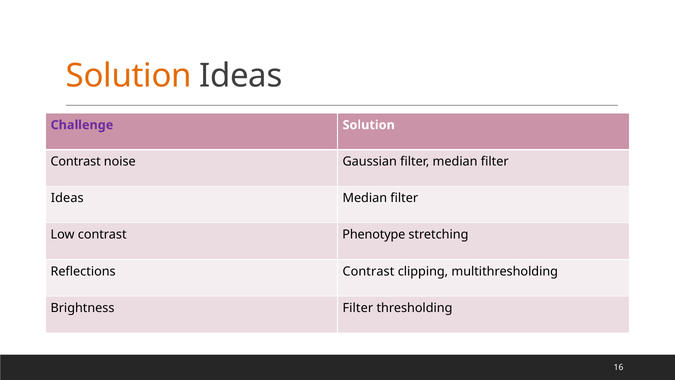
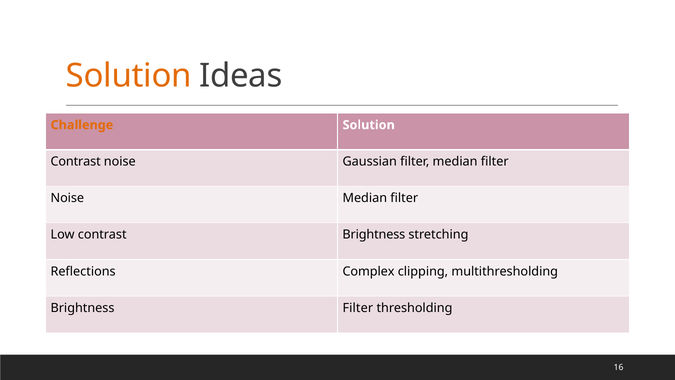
Challenge colour: purple -> orange (82, 125)
Ideas: Ideas -> Noise (67, 198)
contrast Phenotype: Phenotype -> Brightness (374, 235)
Reflections Contrast: Contrast -> Complex (369, 271)
